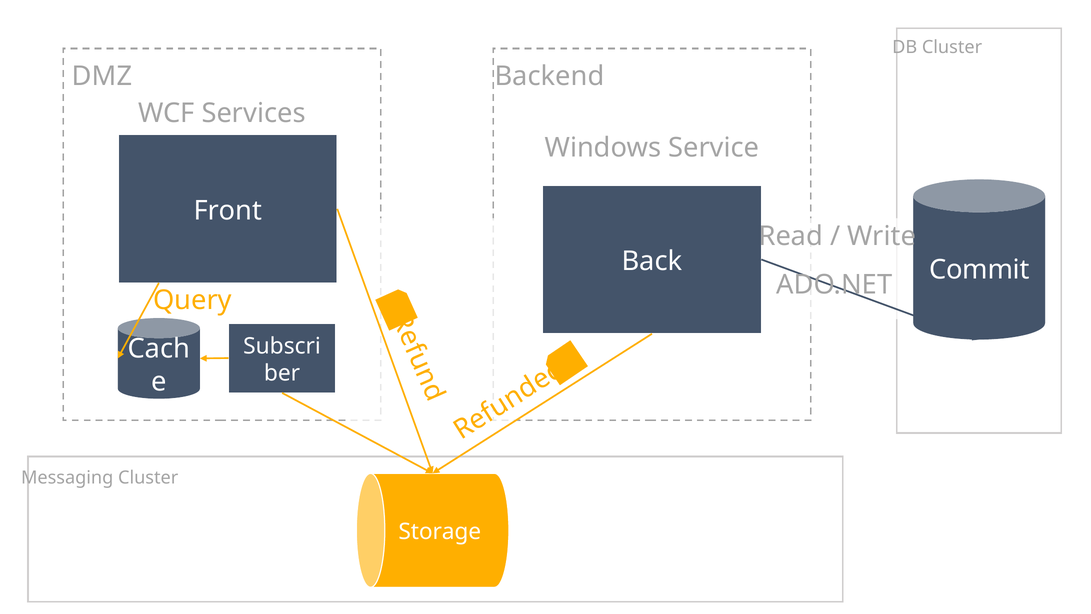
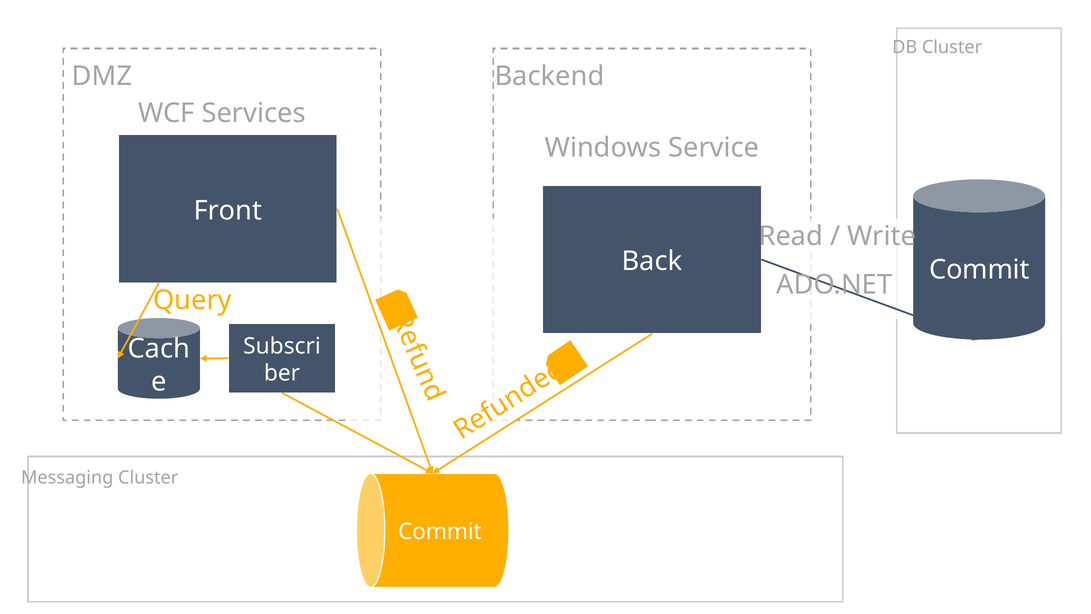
Storage: Storage -> Commit (440, 532)
